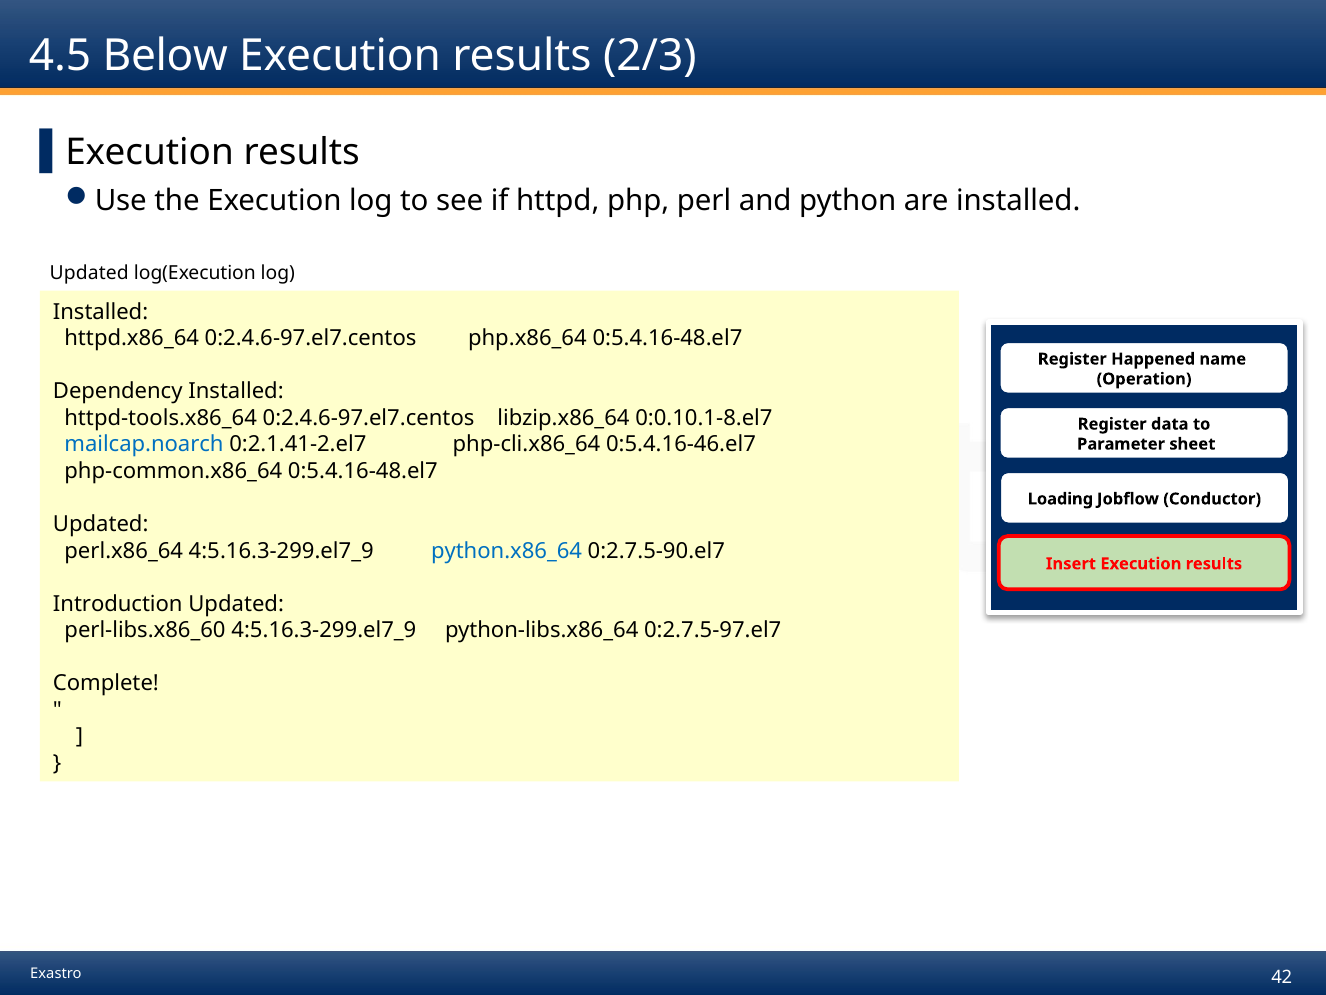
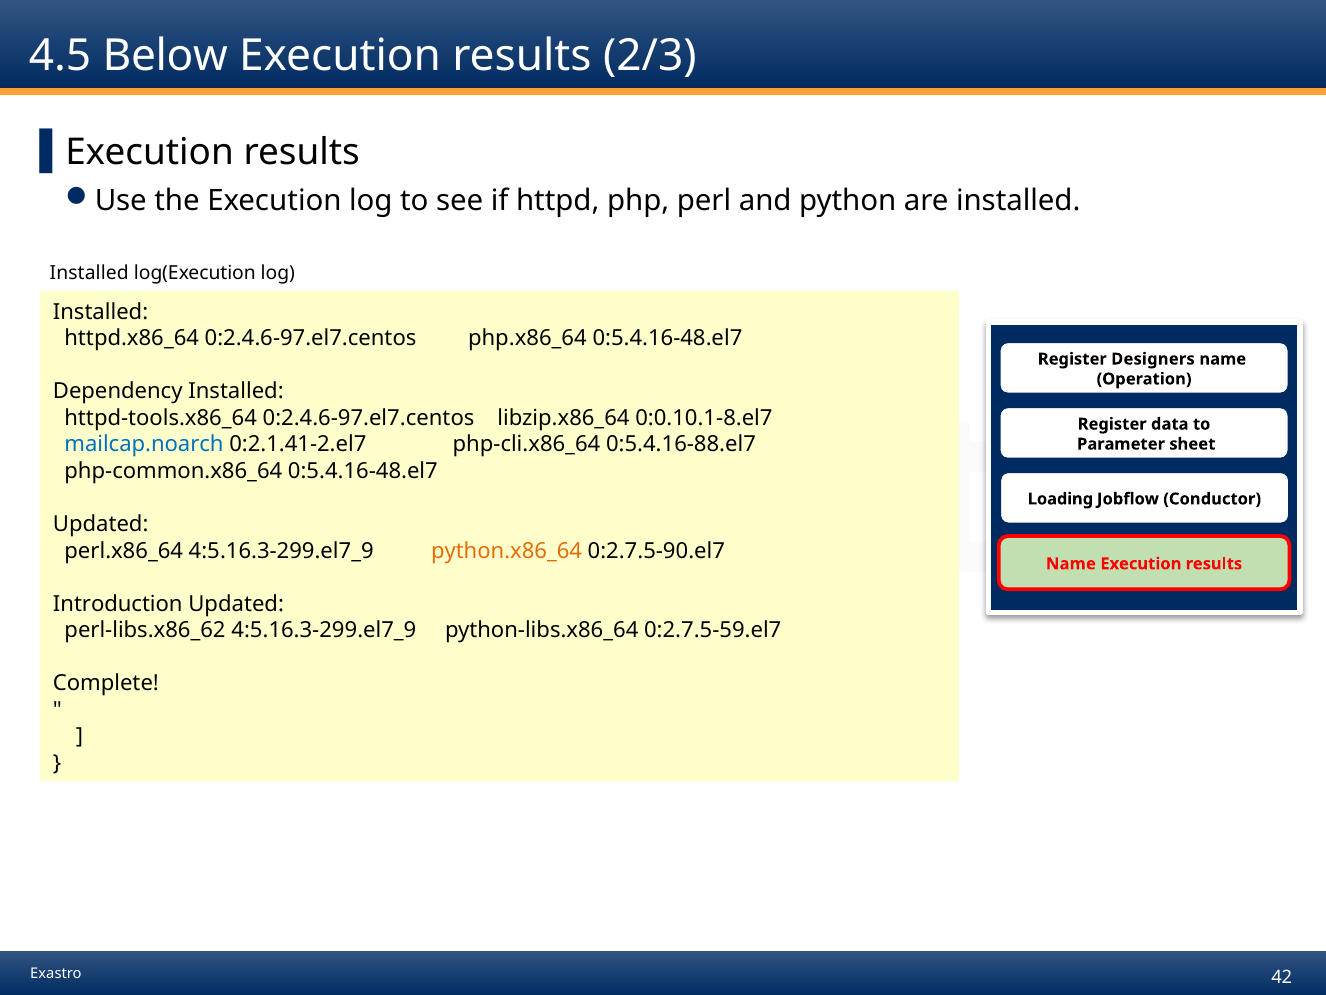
Updated: Updated -> Installed (89, 273)
Happened: Happened -> Designers (1153, 359)
0:5.4.16-46.el7: 0:5.4.16-46.el7 -> 0:5.4.16-88.el7 (681, 444)
python.x86_64 colour: blue -> orange (507, 551)
Insert: Insert -> Name (1071, 564)
perl-libs.x86_60: perl-libs.x86_60 -> perl-libs.x86_62 (145, 630)
0:2.7.5-97.el7: 0:2.7.5-97.el7 -> 0:2.7.5-59.el7 (713, 630)
